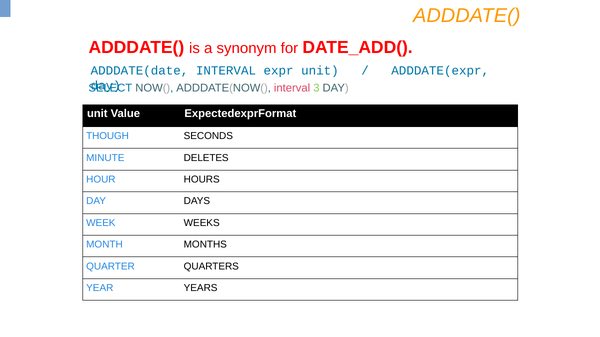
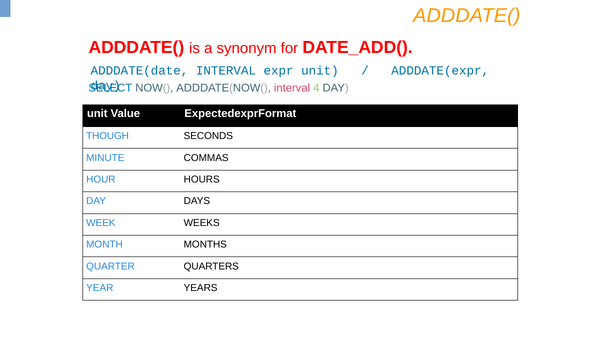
3: 3 -> 4 (316, 88)
DELETES: DELETES -> COMMAS (206, 158)
